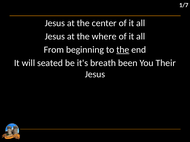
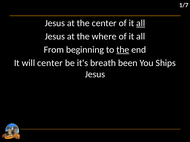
all underline: none -> present (141, 23)
will seated: seated -> center (50, 63)
Their: Their -> Ships (166, 63)
